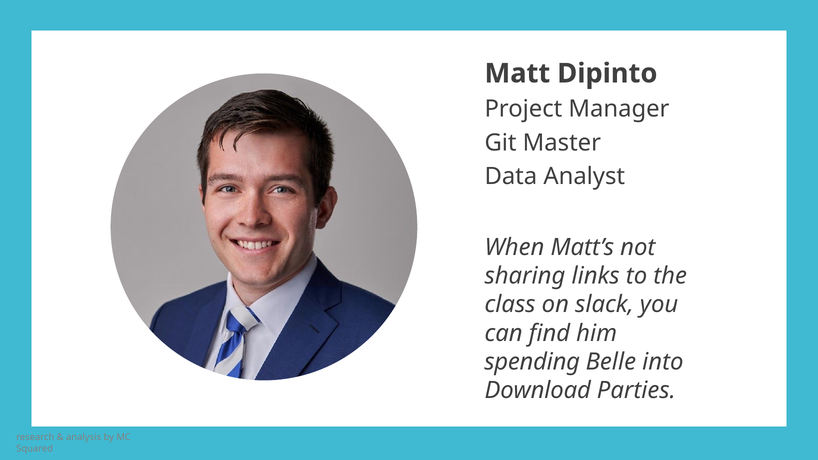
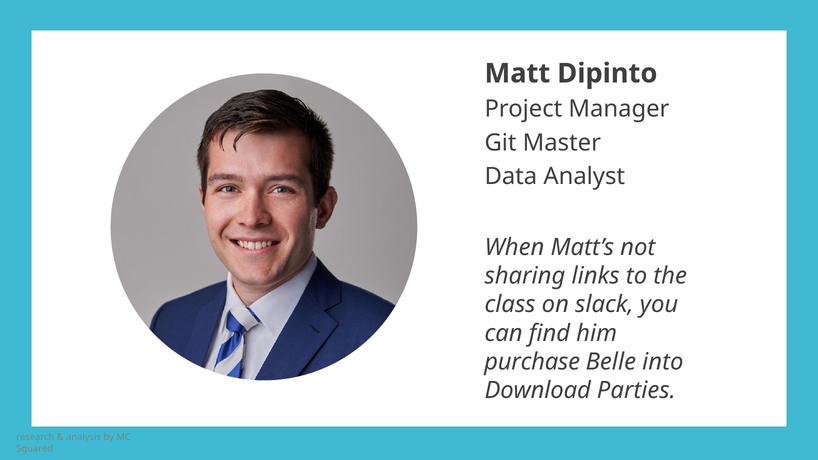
spending: spending -> purchase (532, 362)
